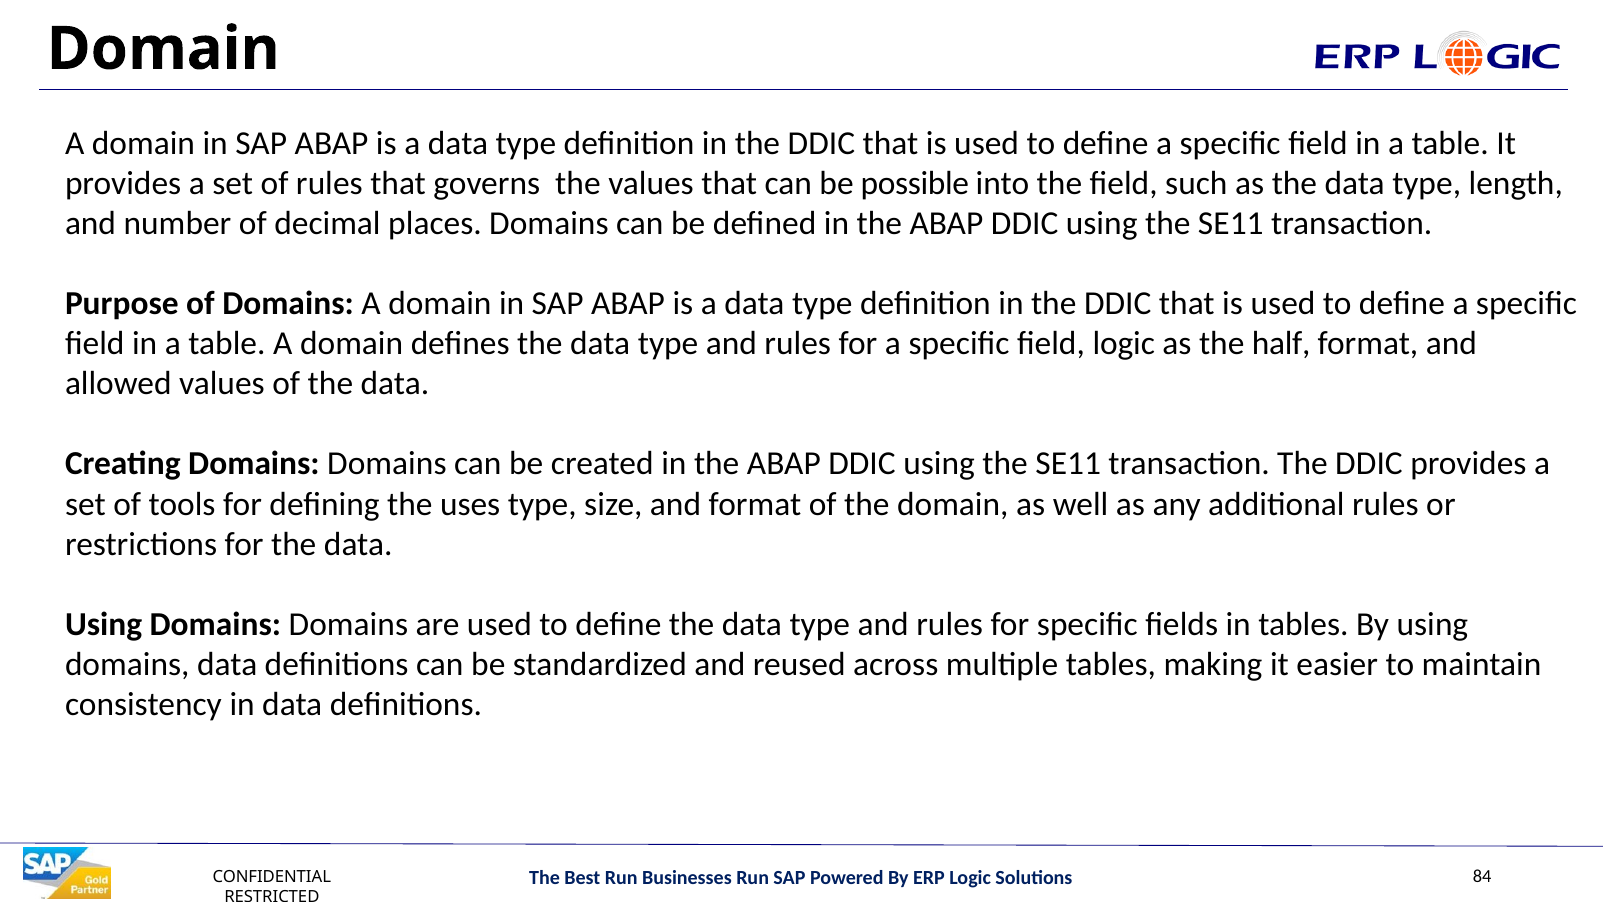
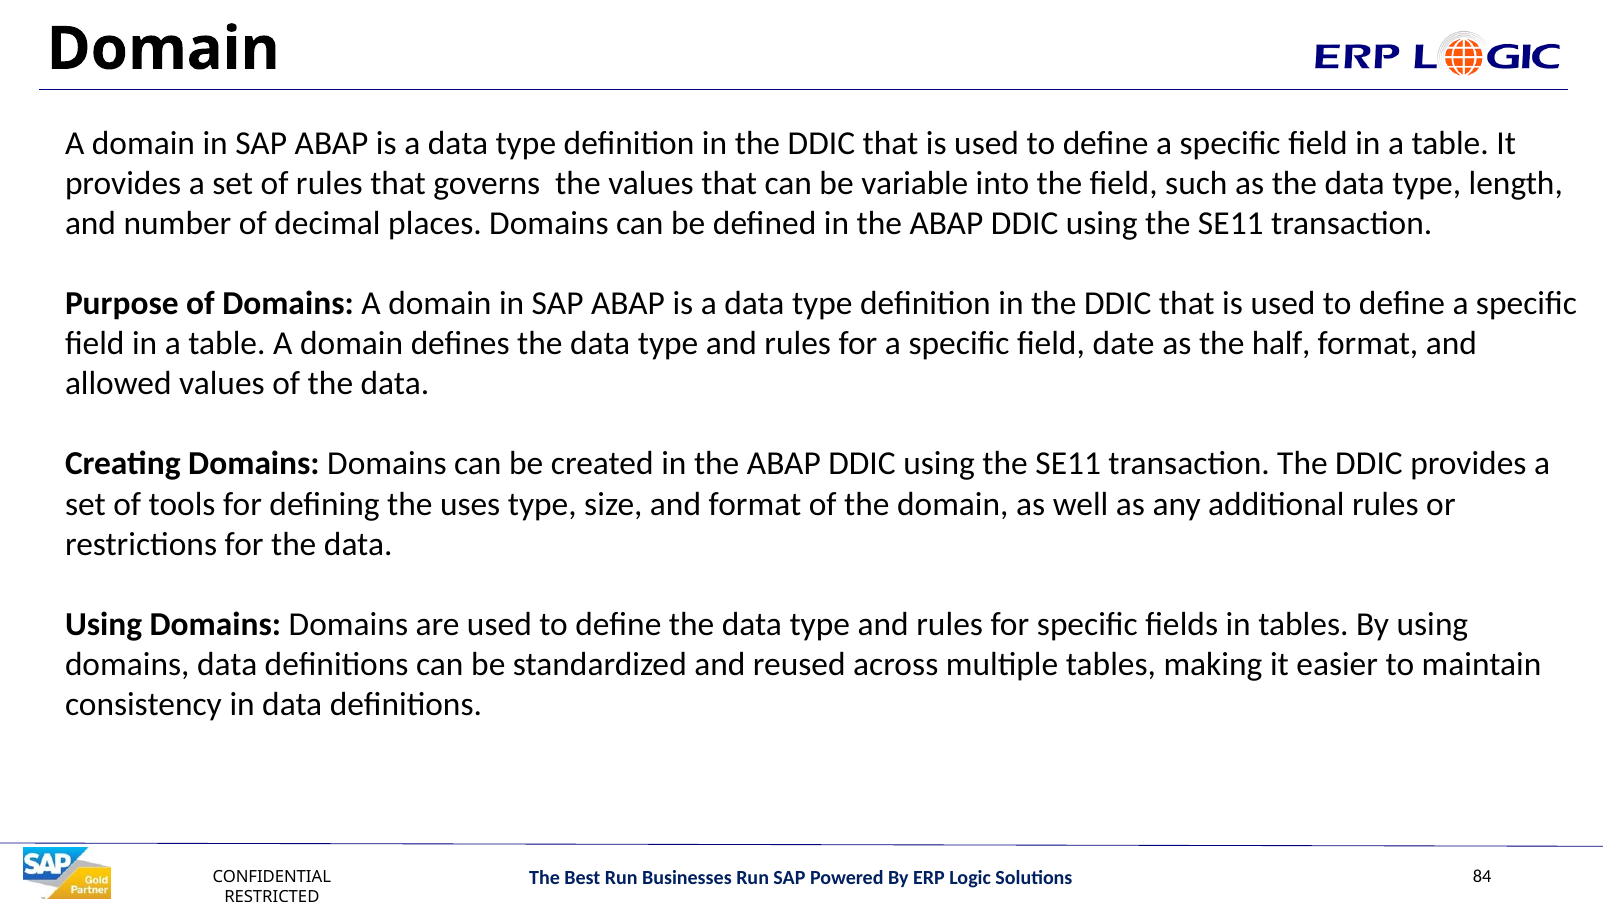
possible: possible -> variable (915, 183)
field logic: logic -> date (1124, 343)
